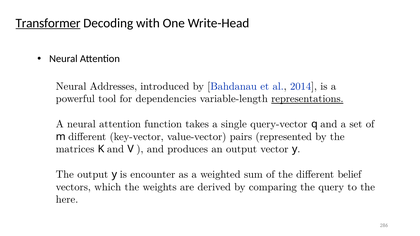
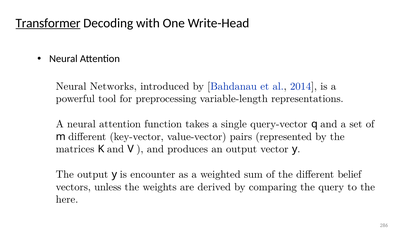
Addresses: Addresses -> Networks (113, 86)
dependencies: dependencies -> preprocessing (166, 99)
representations underline: present -> none (307, 99)
which: which -> unless (108, 187)
